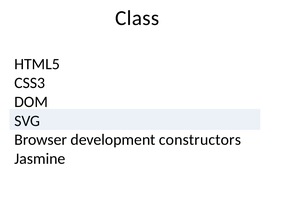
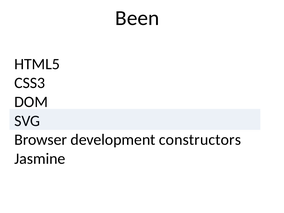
Class: Class -> Been (137, 18)
